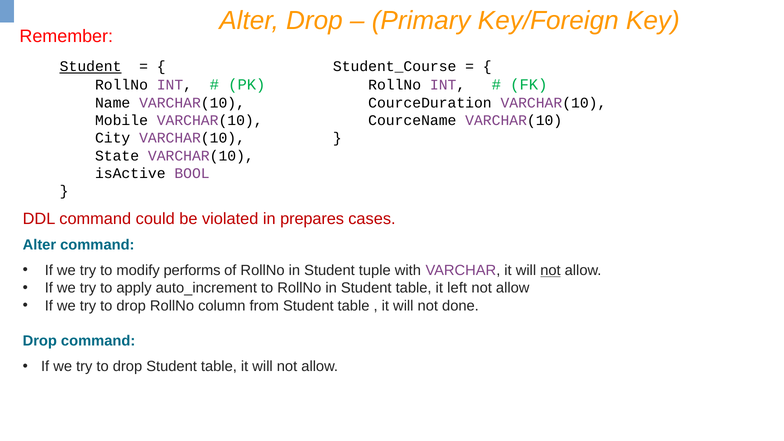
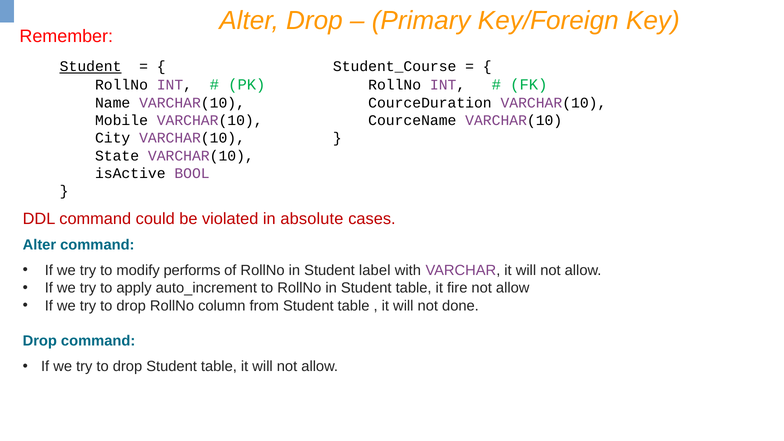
prepares: prepares -> absolute (312, 219)
tuple: tuple -> label (375, 270)
not underline: present -> none (550, 270)
left: left -> fire (457, 288)
